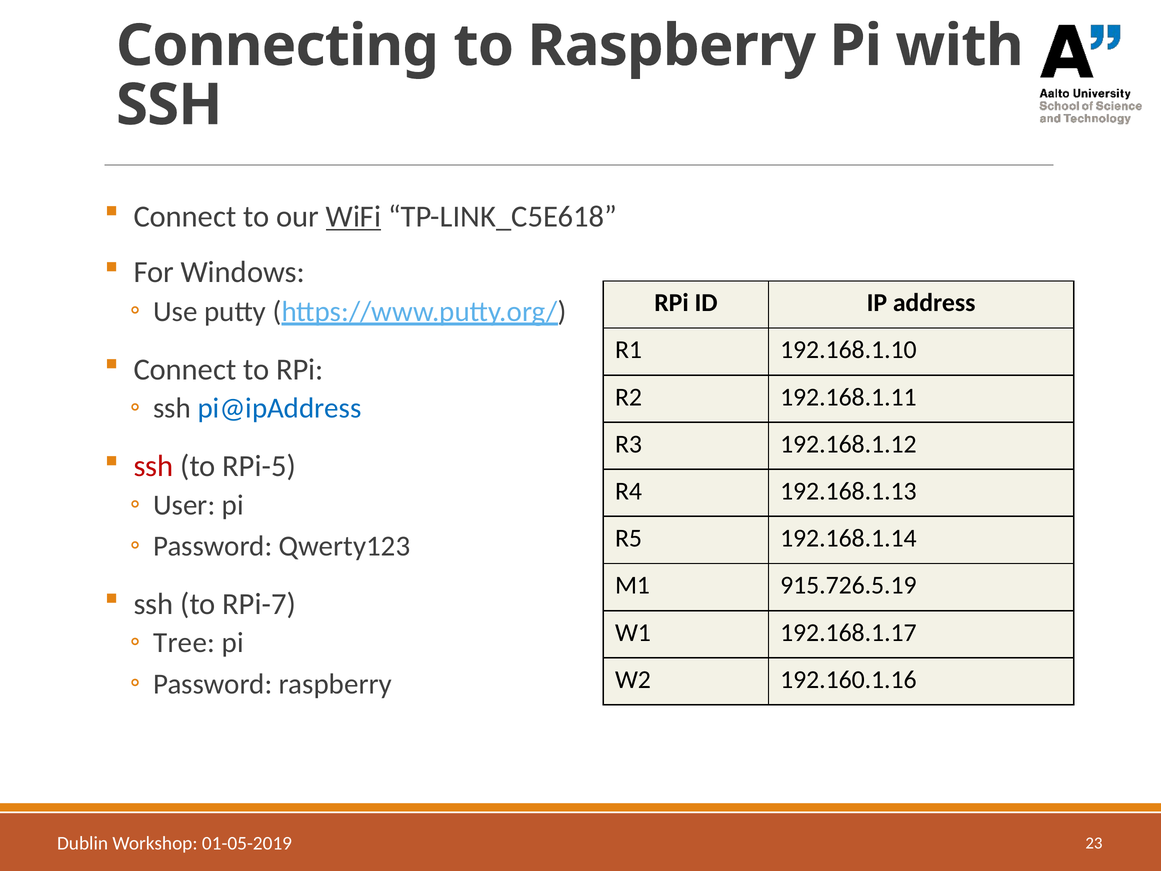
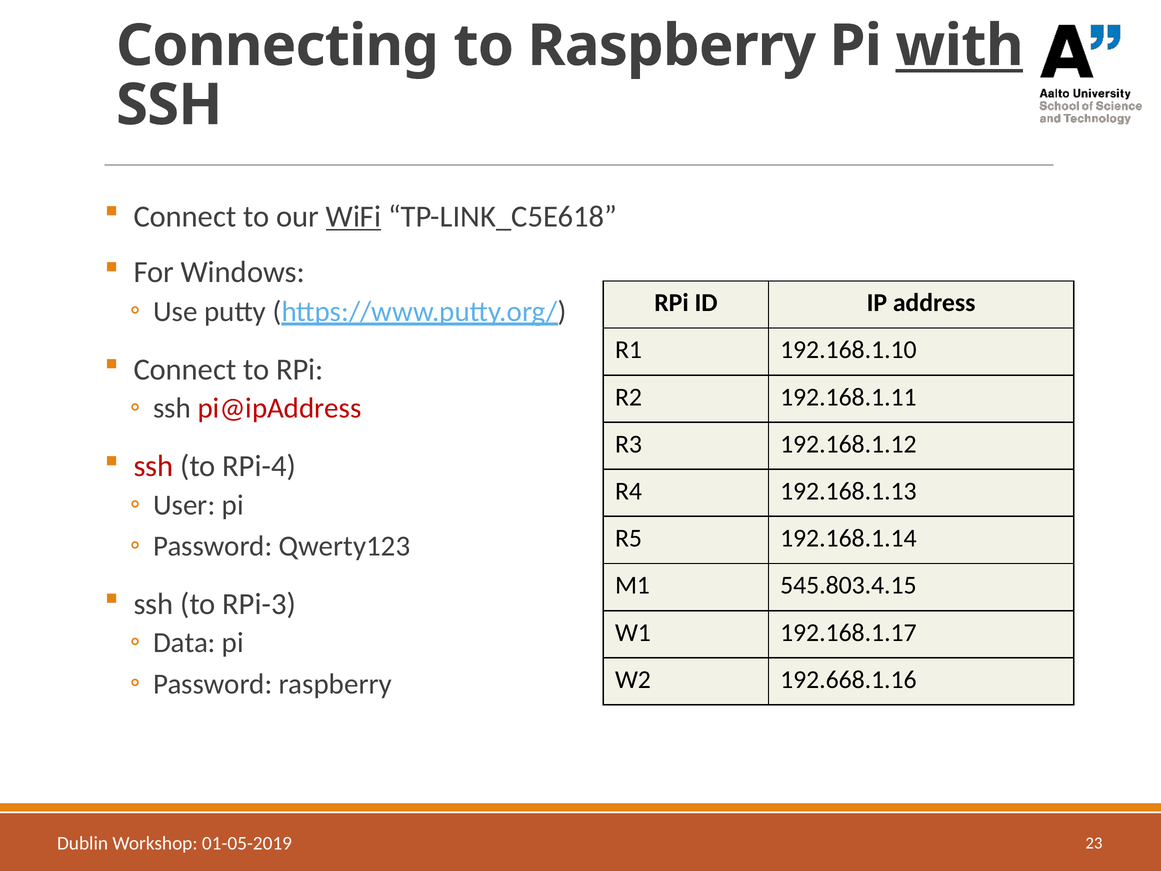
with underline: none -> present (960, 46)
pi@ipAddress colour: blue -> red (280, 408)
RPi-5: RPi-5 -> RPi-4 (259, 466)
915.726.5.19: 915.726.5.19 -> 545.803.4.15 (848, 585)
RPi-7: RPi-7 -> RPi-3 (259, 604)
Tree: Tree -> Data (184, 643)
192.160.1.16: 192.160.1.16 -> 192.668.1.16 (848, 679)
